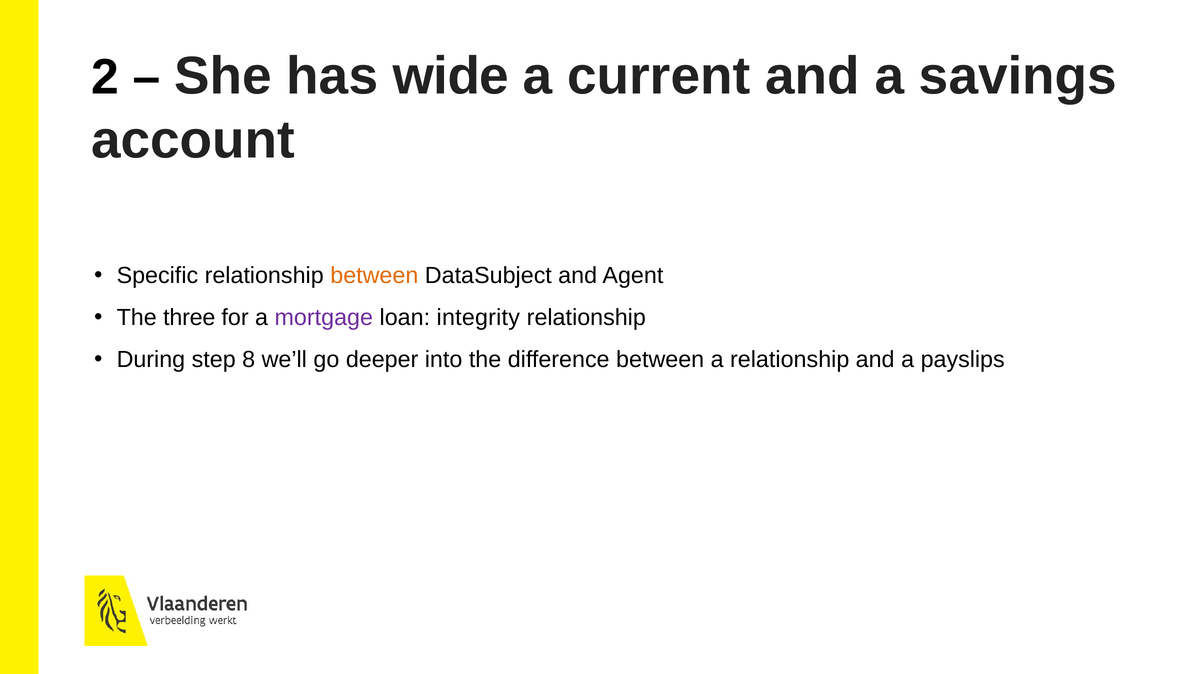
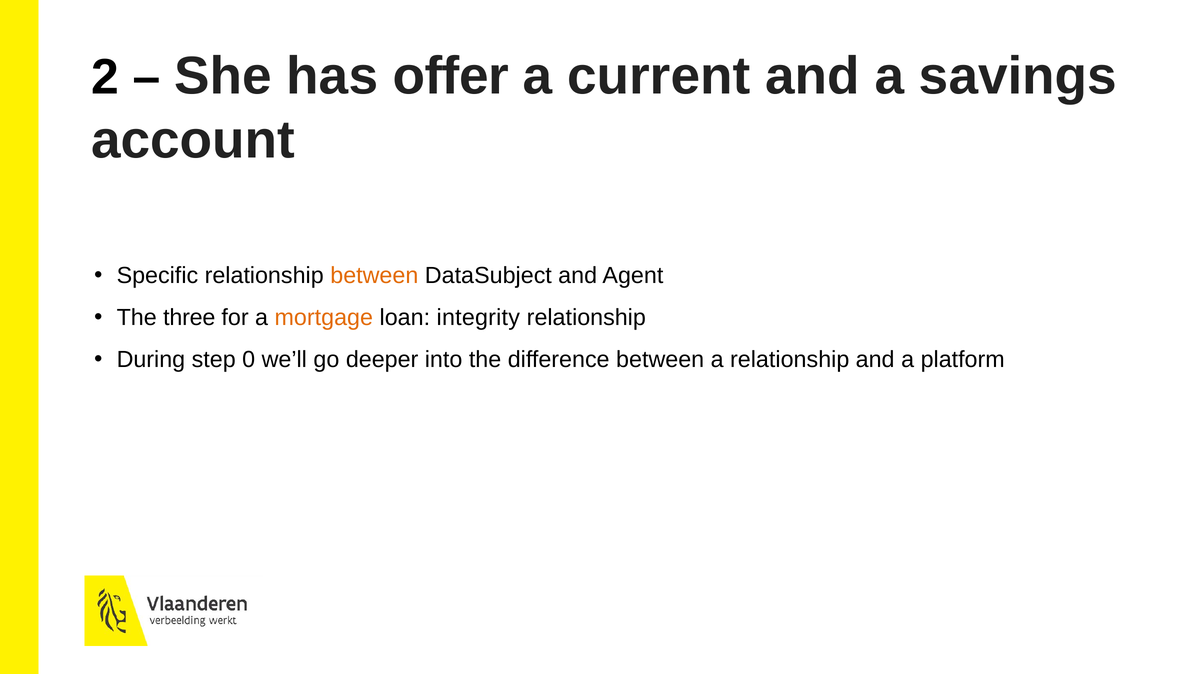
wide: wide -> offer (451, 76)
mortgage colour: purple -> orange (324, 317)
8: 8 -> 0 (249, 359)
payslips: payslips -> platform (963, 359)
